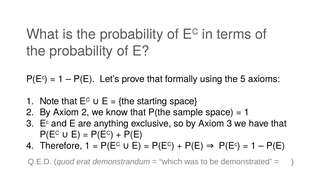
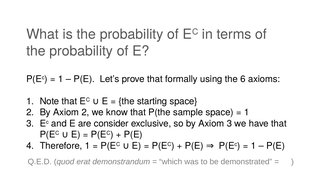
5: 5 -> 6 (243, 79)
anything: anything -> consider (111, 124)
